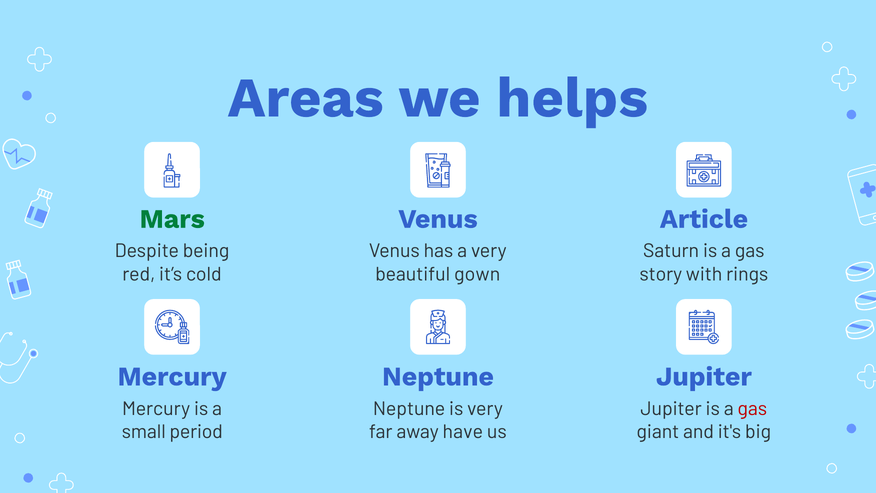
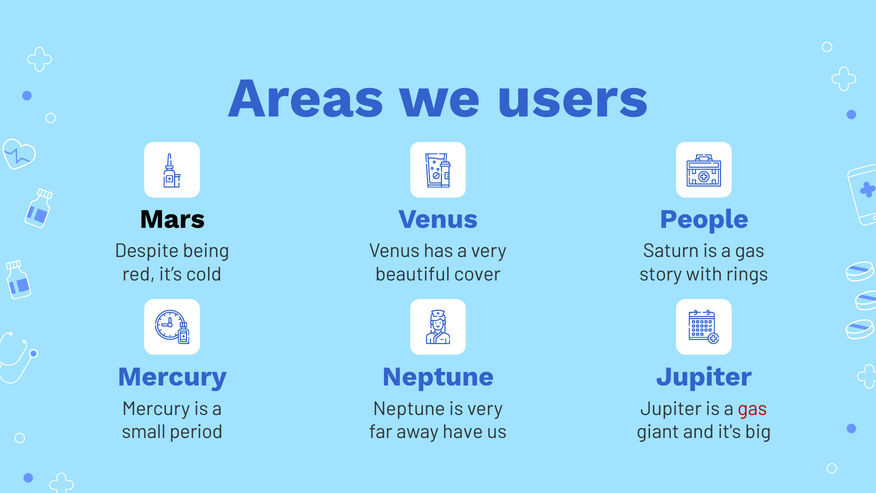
helps: helps -> users (572, 98)
Mars colour: green -> black (172, 219)
Article: Article -> People (704, 219)
gown: gown -> cover (477, 274)
